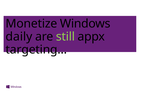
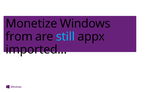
daily: daily -> from (19, 37)
still colour: light green -> light blue (65, 37)
targeting…: targeting… -> imported… (36, 50)
